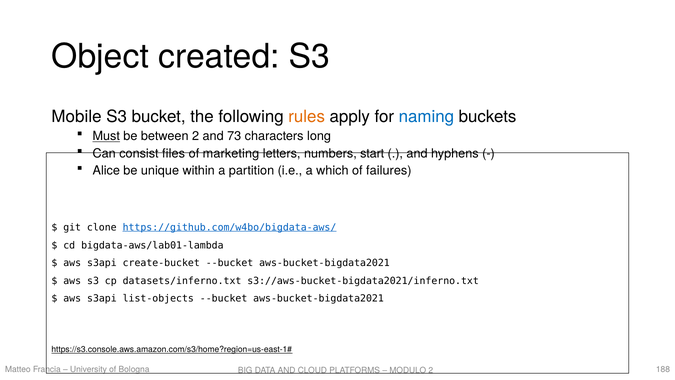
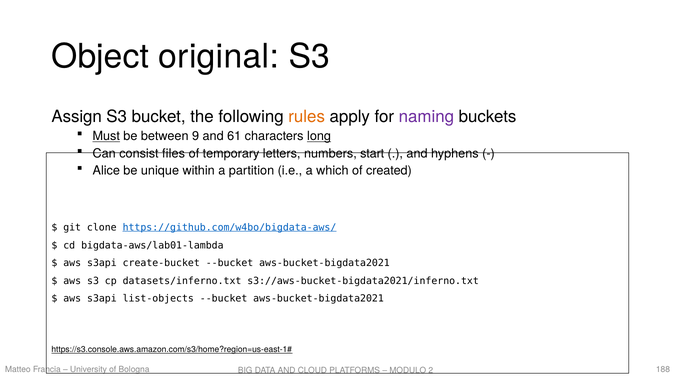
created: created -> original (219, 57)
Mobile: Mobile -> Assign (77, 117)
naming colour: blue -> purple (426, 117)
between 2: 2 -> 9 (196, 136)
73: 73 -> 61 (234, 136)
long underline: none -> present (319, 136)
marketing: marketing -> temporary (231, 153)
failures: failures -> created (389, 170)
